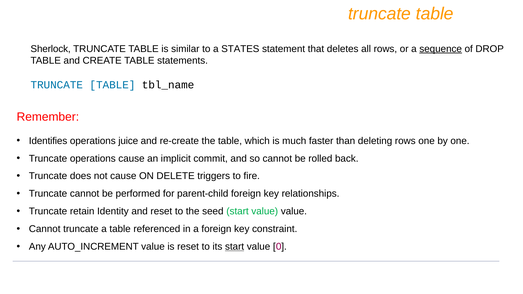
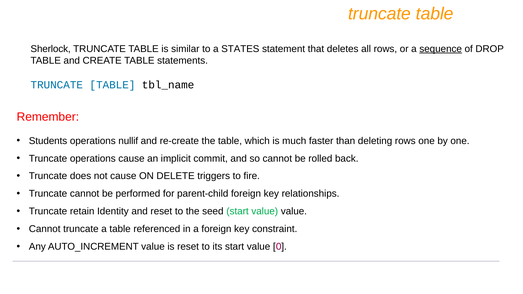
Identifies: Identifies -> Students (48, 141)
juice: juice -> nullif (128, 141)
start underline: present -> none (235, 247)
